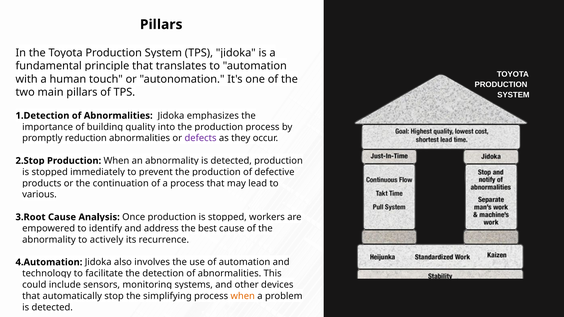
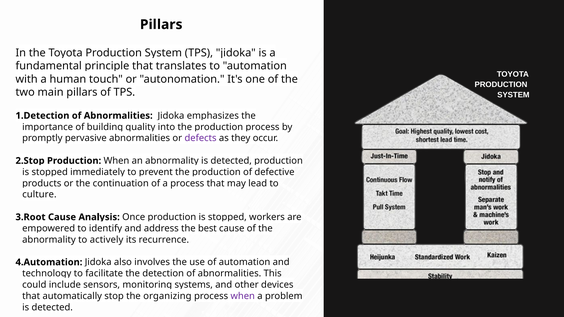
reduction: reduction -> pervasive (86, 138)
various: various -> culture (39, 195)
simplifying: simplifying -> organizing (167, 296)
when colour: orange -> purple (243, 296)
